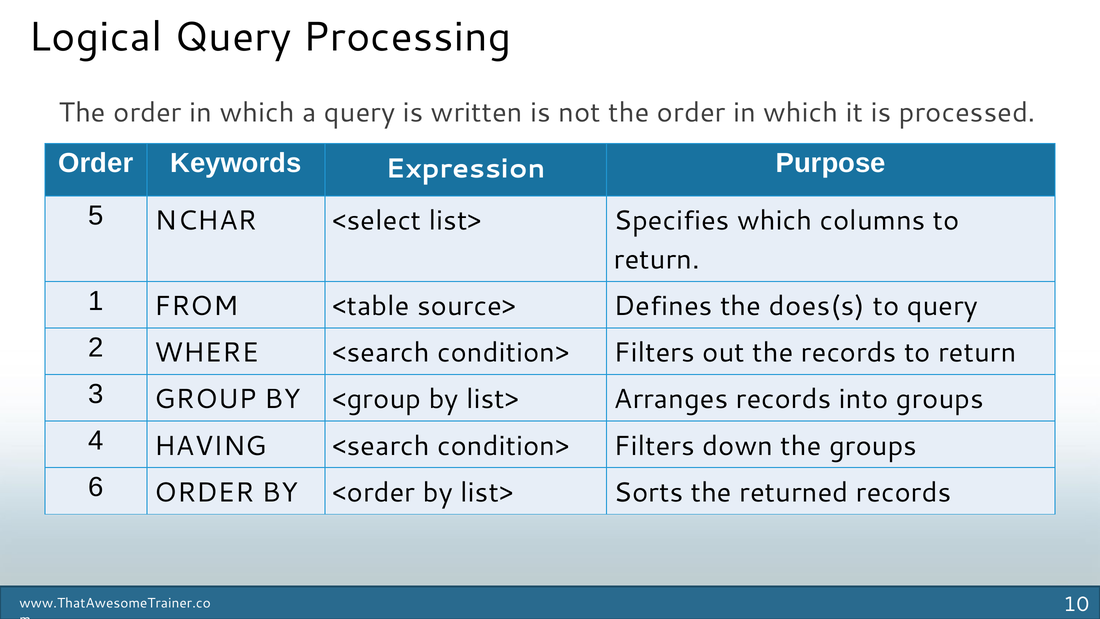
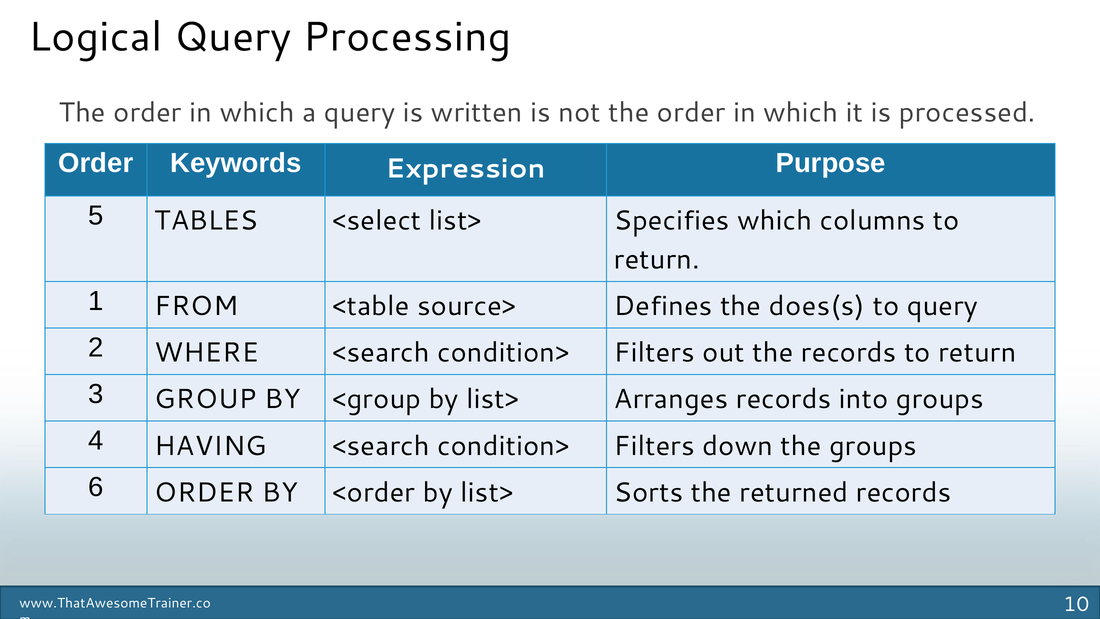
NCHAR: NCHAR -> TABLES (206, 221)
